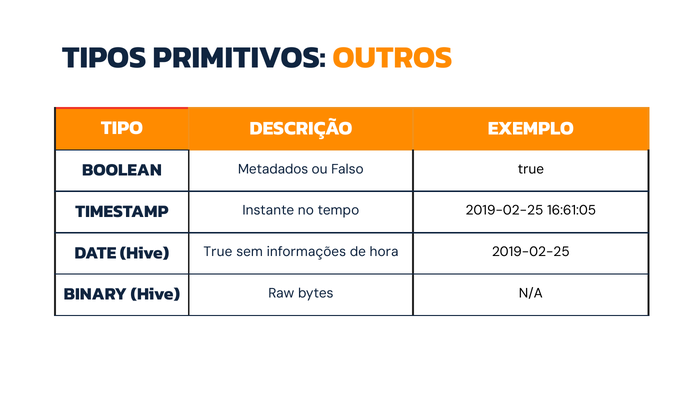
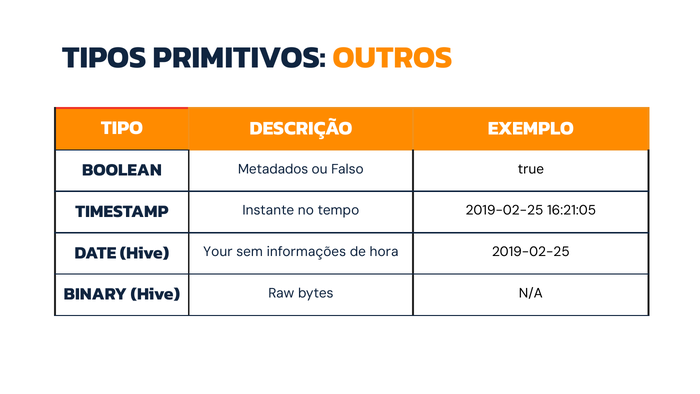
16:61:05: 16:61:05 -> 16:21:05 (572, 210)
Hive True: True -> Your (218, 252)
